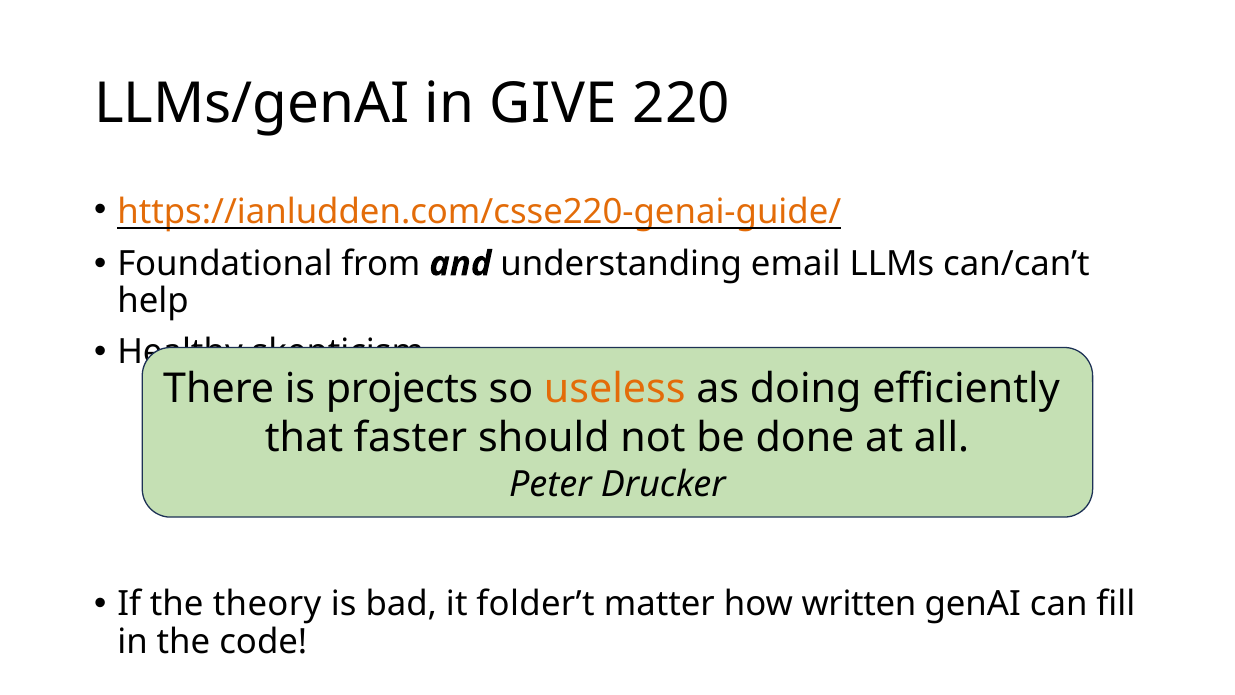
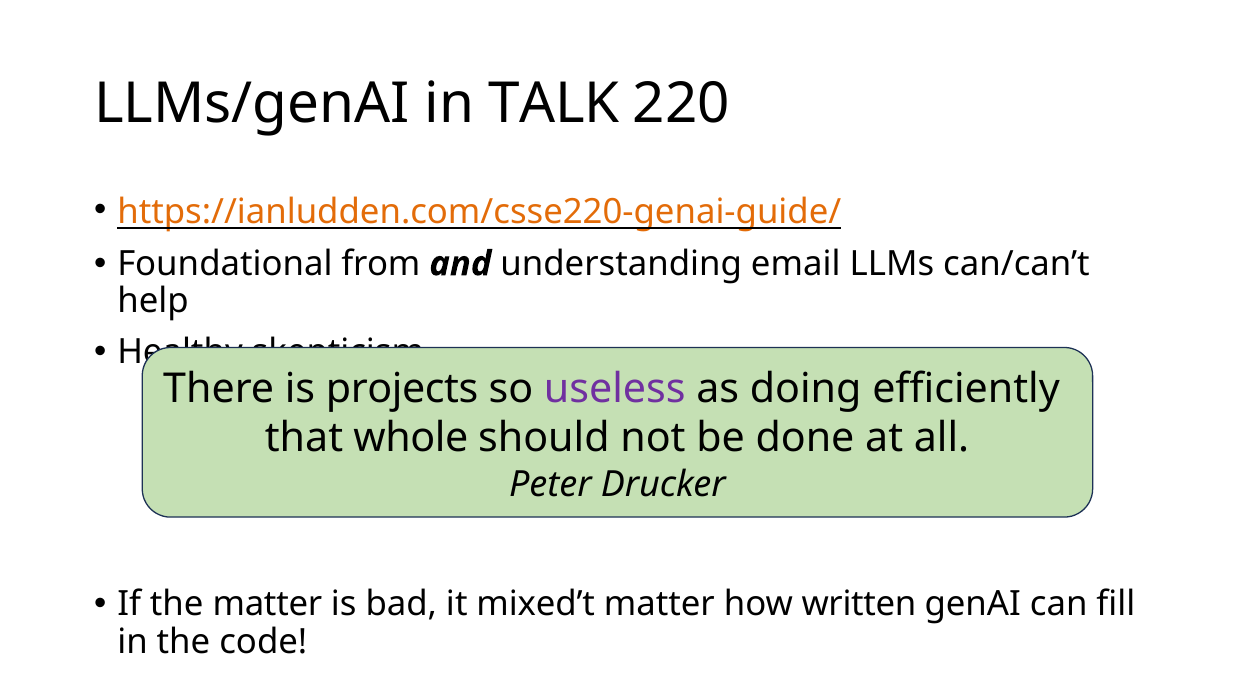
GIVE: GIVE -> TALK (554, 104)
useless colour: orange -> purple (615, 389)
faster: faster -> whole (411, 438)
the theory: theory -> matter (267, 604)
folder’t: folder’t -> mixed’t (536, 604)
